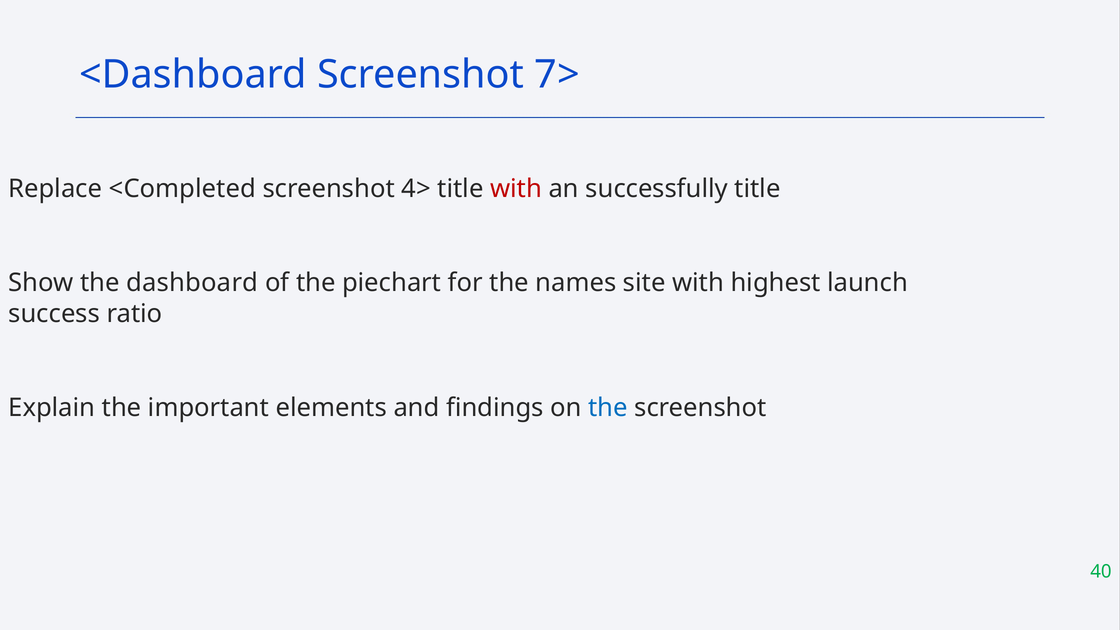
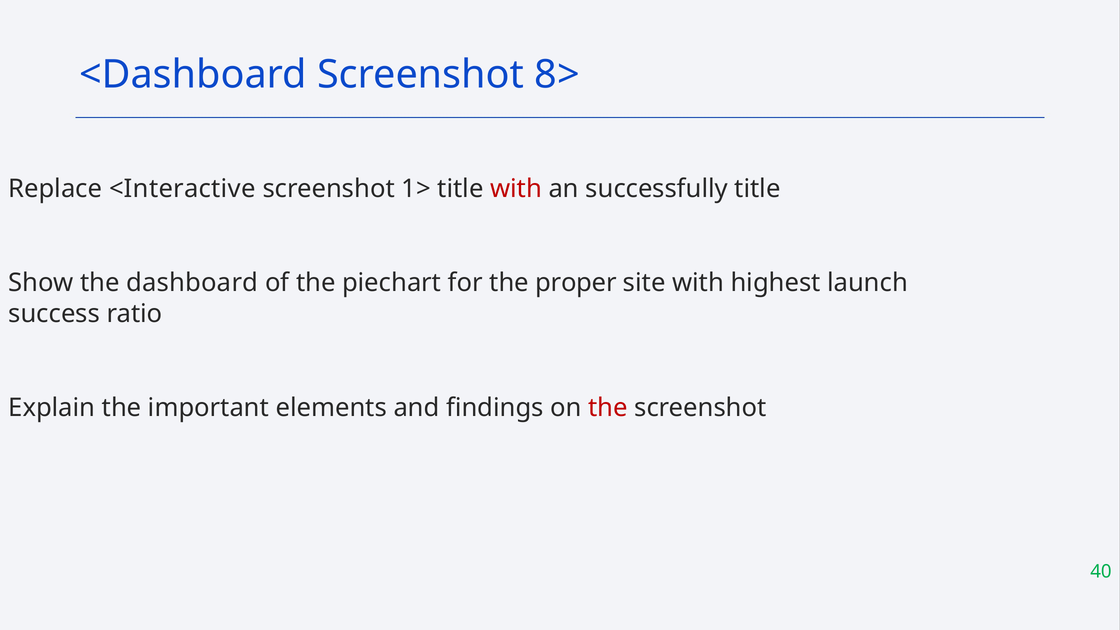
7>: 7> -> 8> (557, 75)
<Completed: <Completed -> <Interactive (182, 189)
4>: 4> -> 1> (416, 189)
names: names -> proper (576, 283)
the colour: blue -> red (608, 408)
